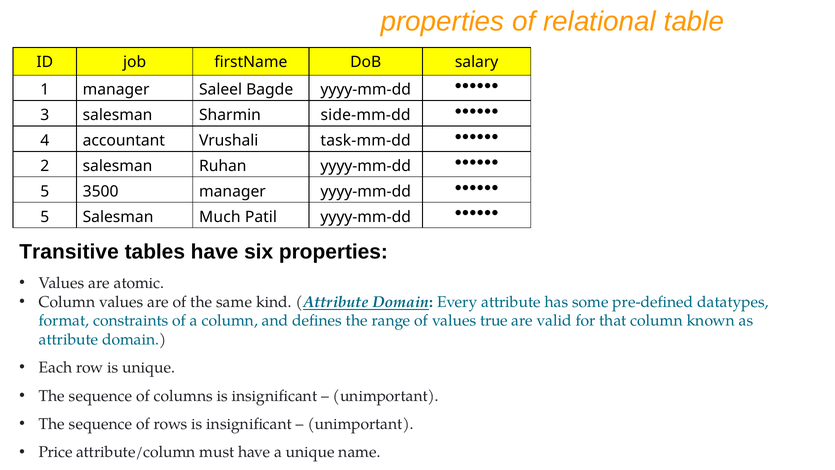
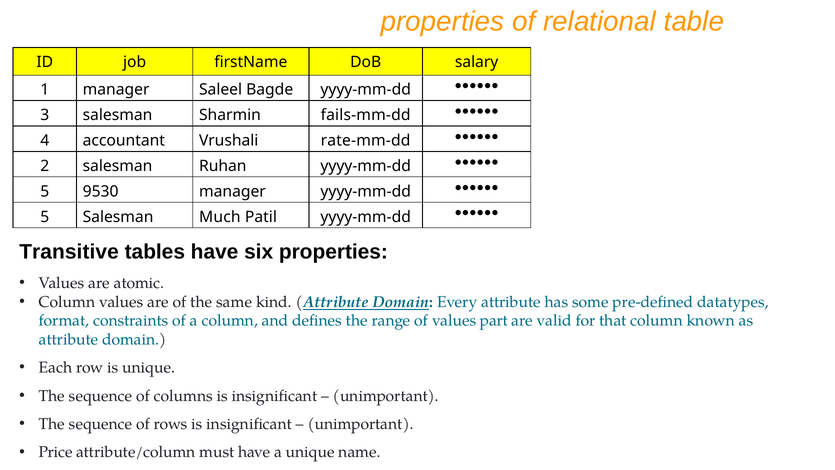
side-mm-dd: side-mm-dd -> fails-mm-dd (366, 115)
task-mm-dd: task-mm-dd -> rate-mm-dd (366, 141)
3500: 3500 -> 9530 (101, 191)
true: true -> part (494, 320)
